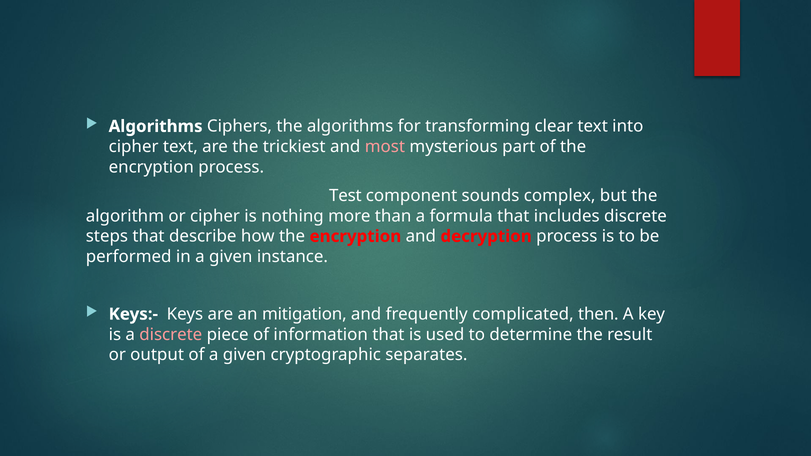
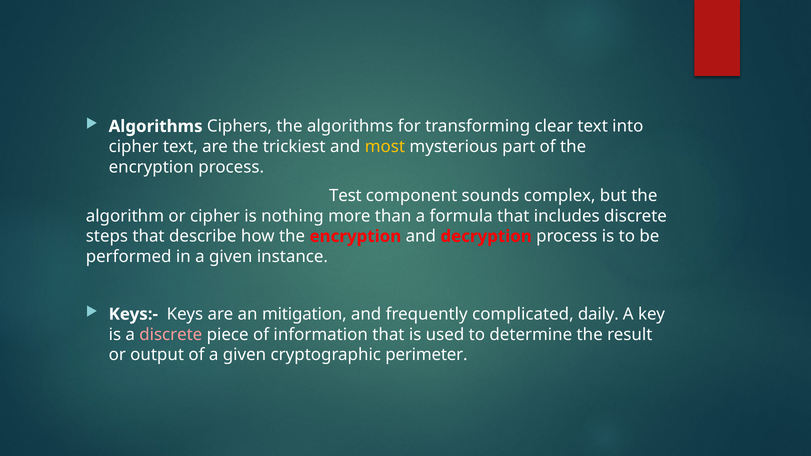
most colour: pink -> yellow (385, 147)
then: then -> daily (598, 314)
separates: separates -> perimeter (426, 355)
